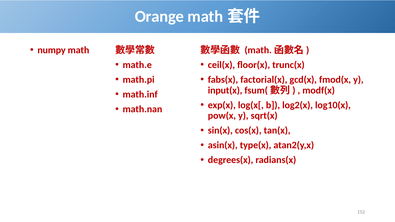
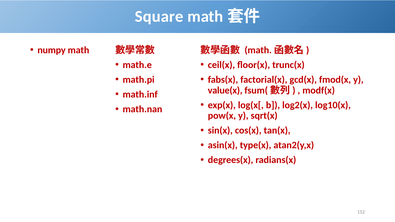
Orange: Orange -> Square (159, 17)
input(x: input(x -> value(x (225, 90)
